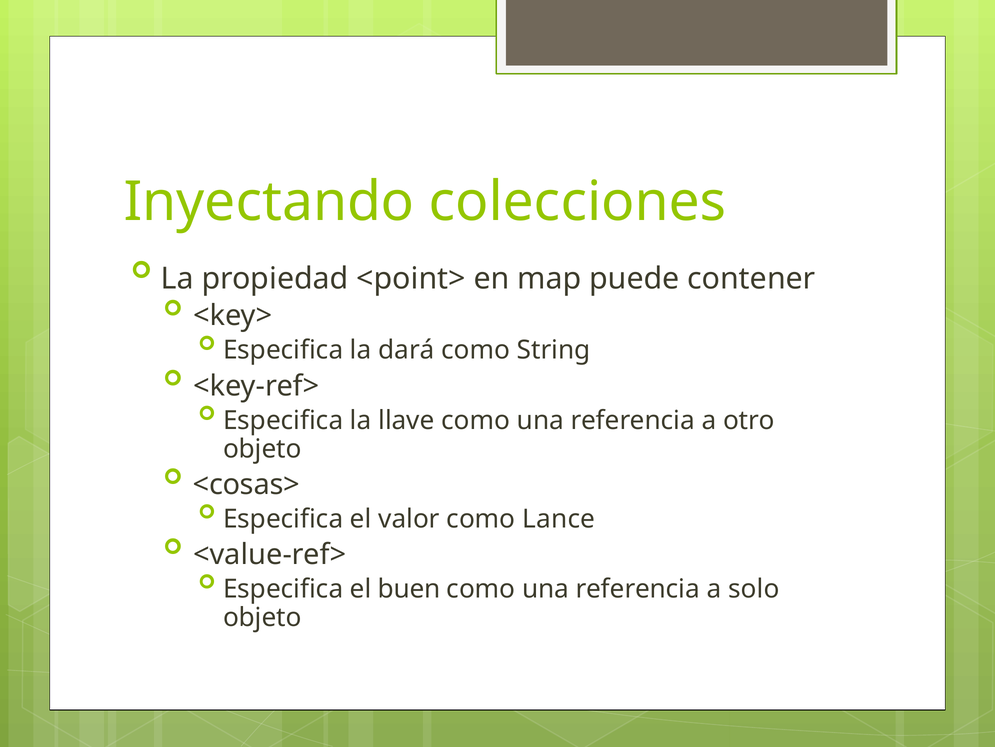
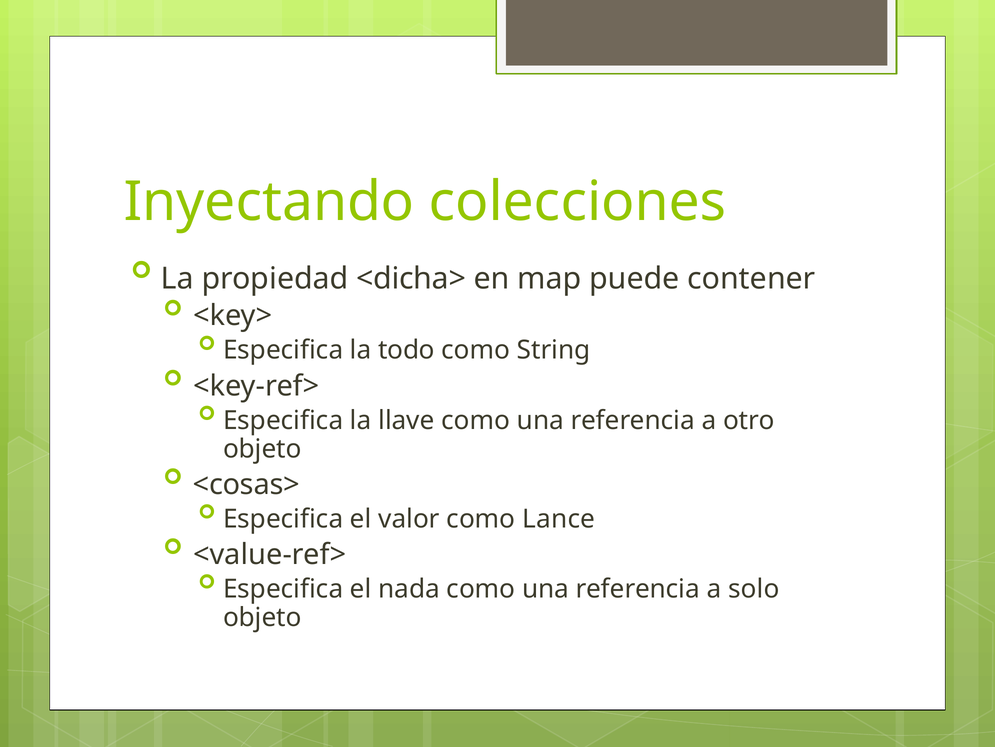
<point>: <point> -> <dicha> (411, 278)
dará: dará -> todo (407, 350)
buen: buen -> nada (409, 589)
